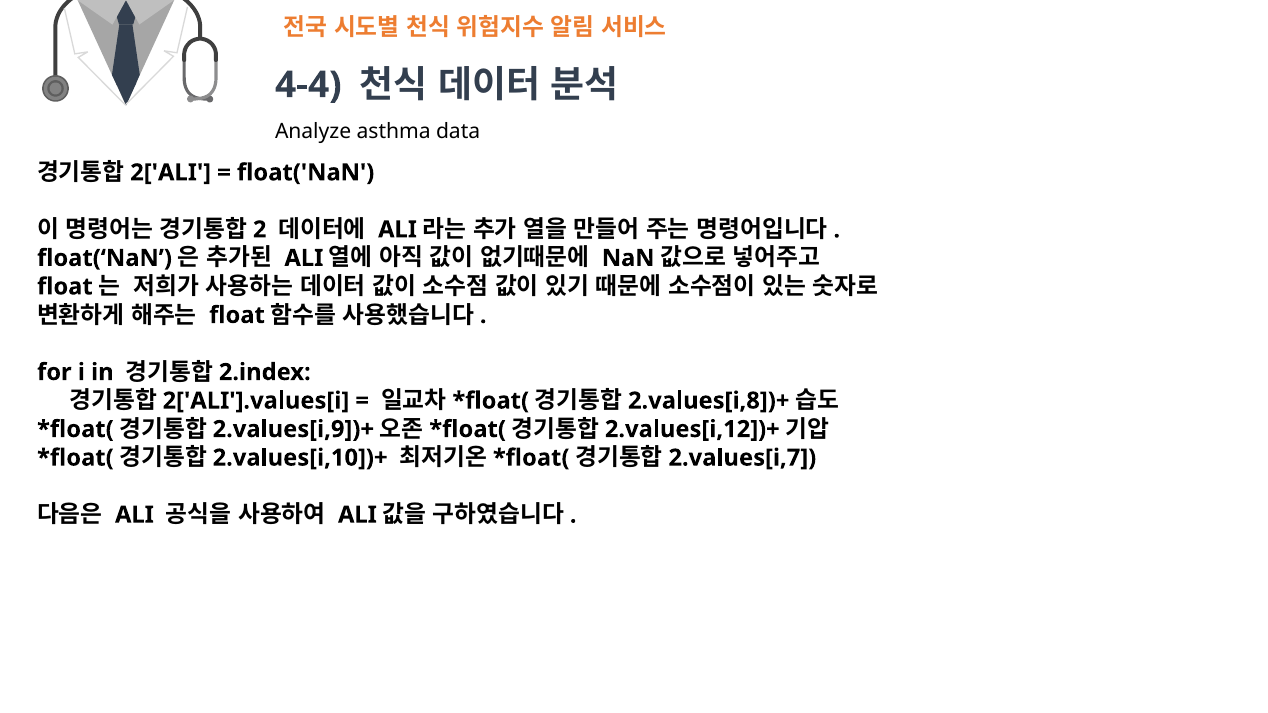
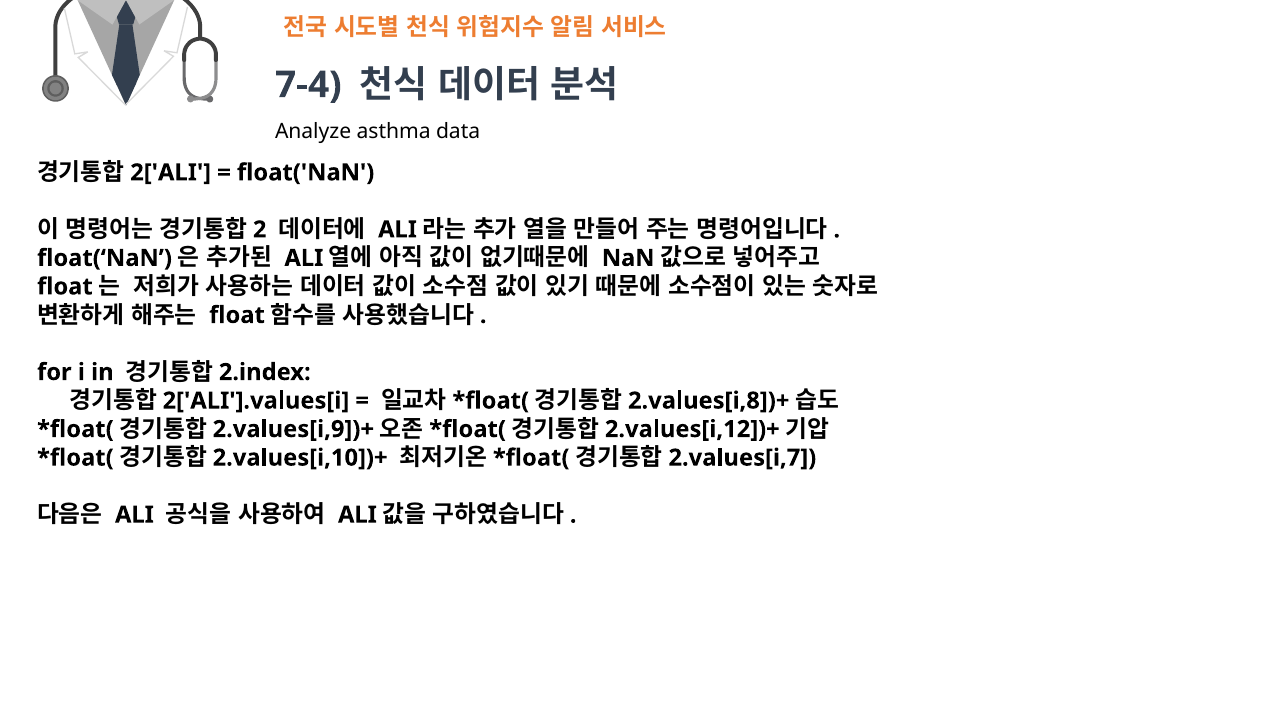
4-4: 4-4 -> 7-4 (308, 85)
